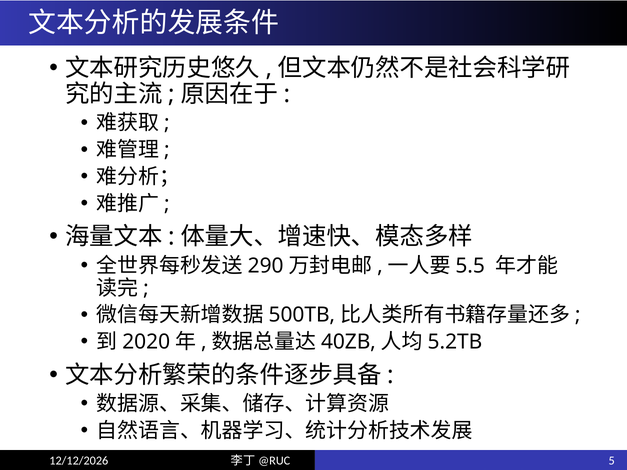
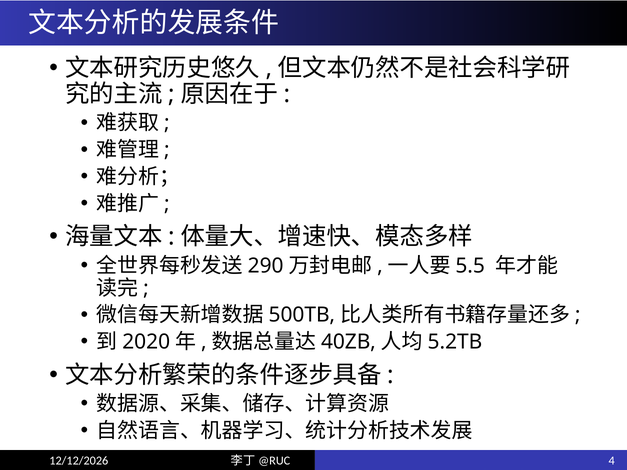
5: 5 -> 4 (612, 461)
